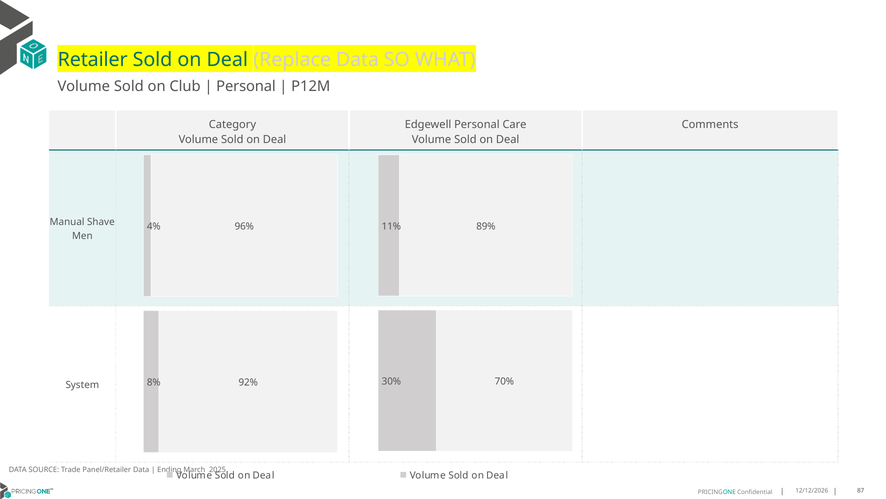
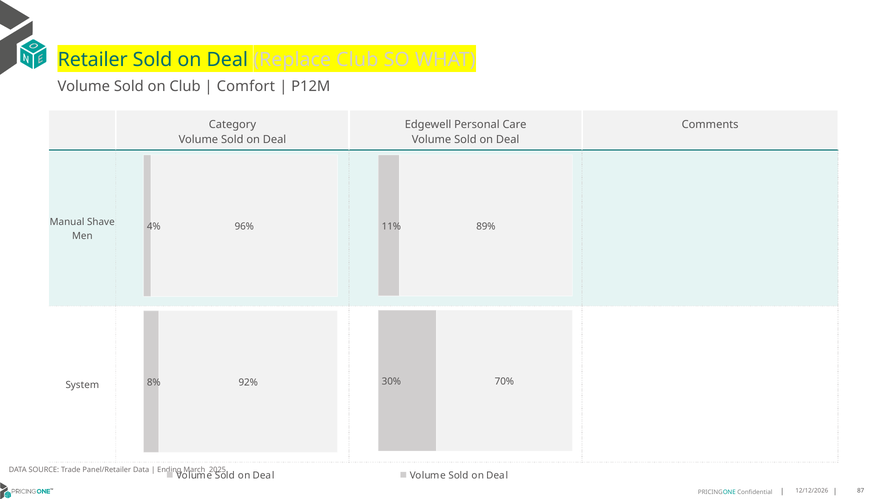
Replace Data: Data -> Club (357, 60)
Personal: Personal -> Comfort (246, 86)
